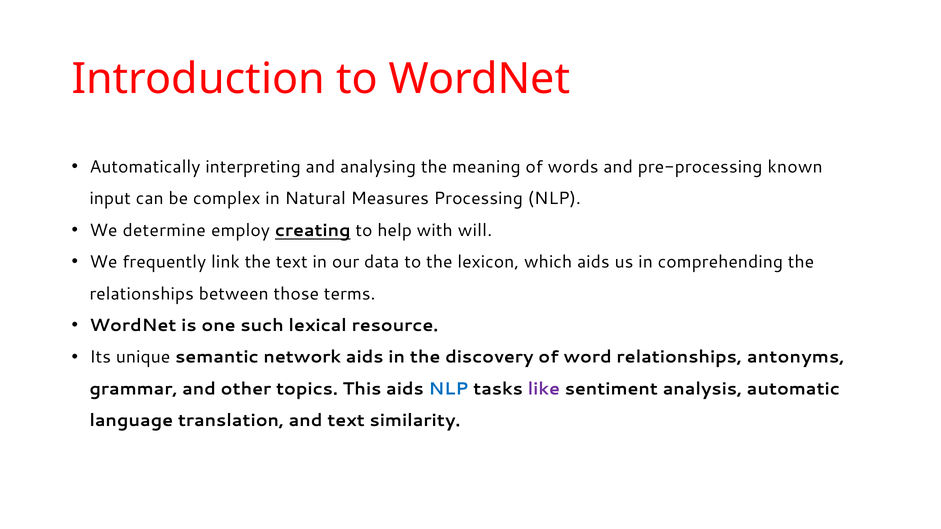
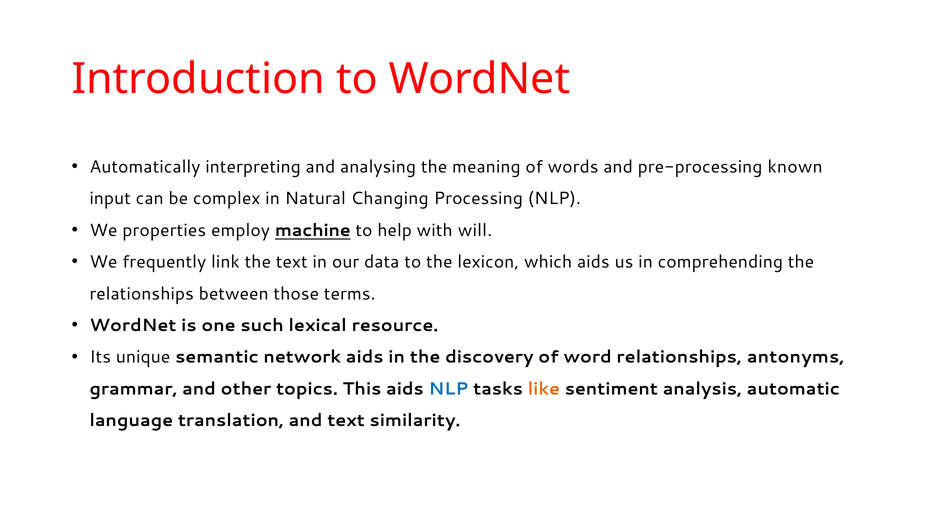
Measures: Measures -> Changing (390, 199)
determine: determine -> properties (164, 230)
creating: creating -> machine (313, 230)
like colour: purple -> orange (544, 389)
